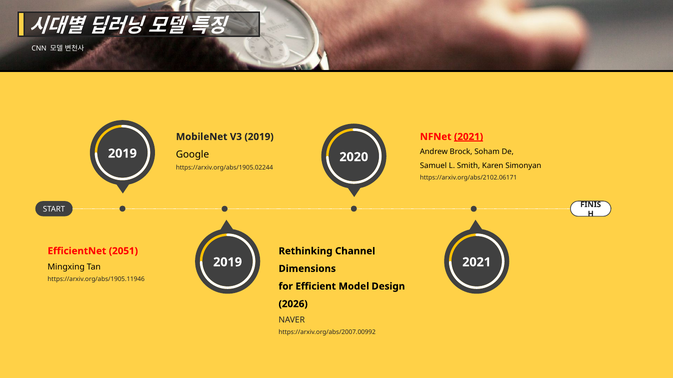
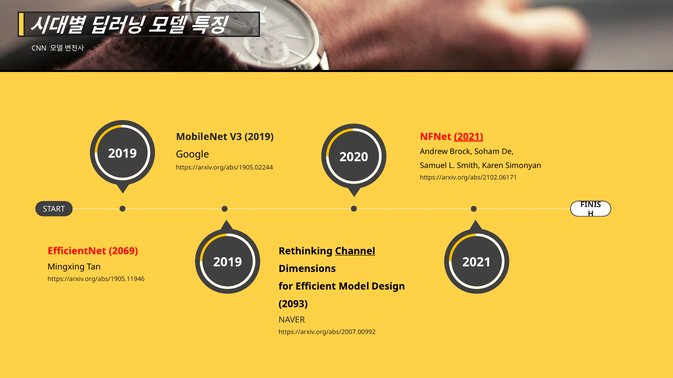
2051: 2051 -> 2069 (123, 251)
Channel underline: none -> present (355, 251)
2026: 2026 -> 2093 (293, 304)
